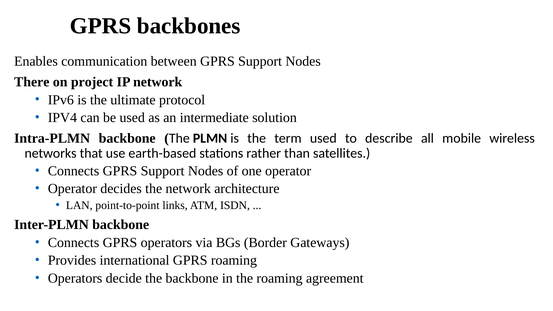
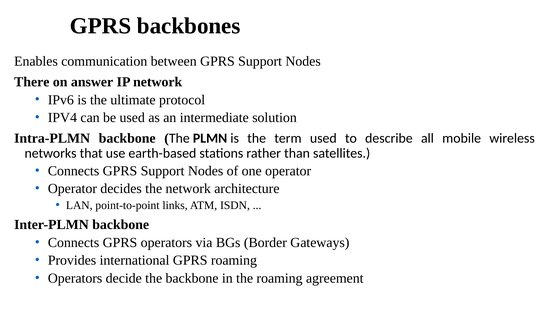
project: project -> answer (92, 82)
